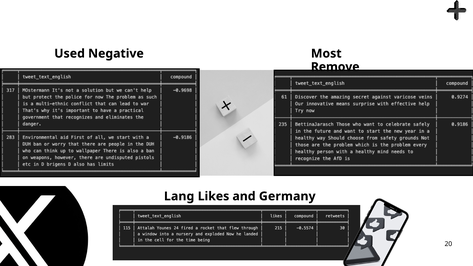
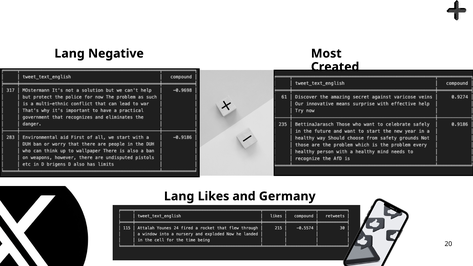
Used: Used -> Lang (70, 54)
Remove: Remove -> Created (335, 67)
